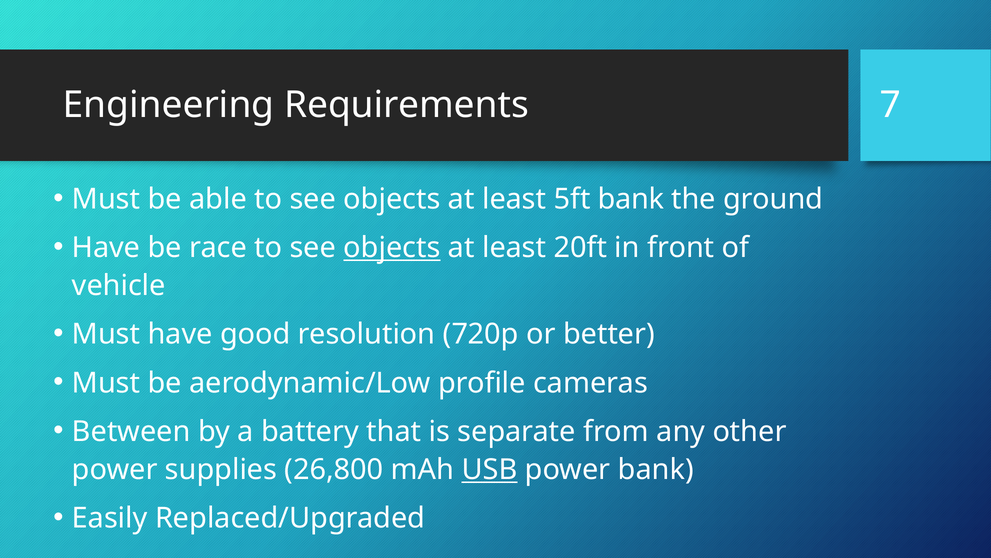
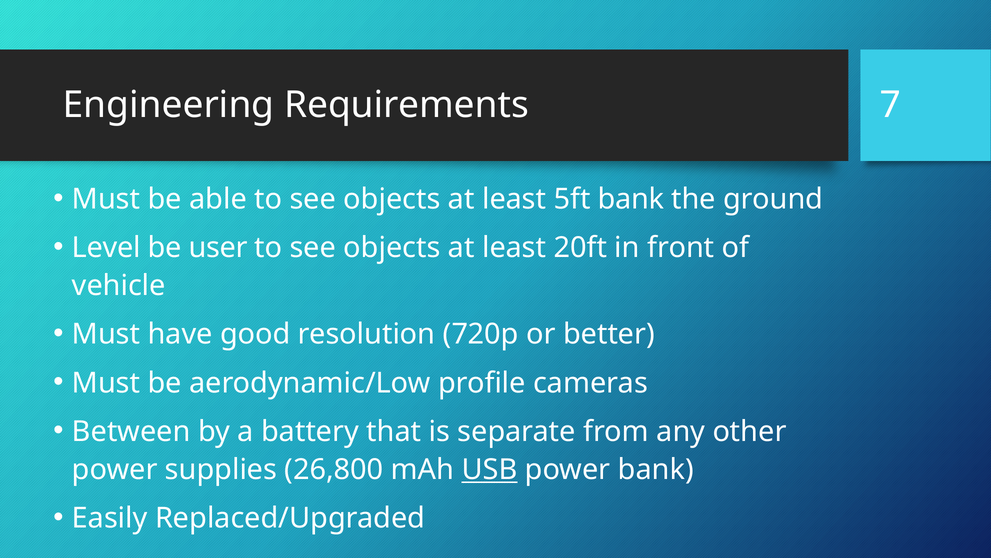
Have: Have -> Level (106, 247)
race: race -> user (218, 247)
objects underline: present -> none (392, 247)
